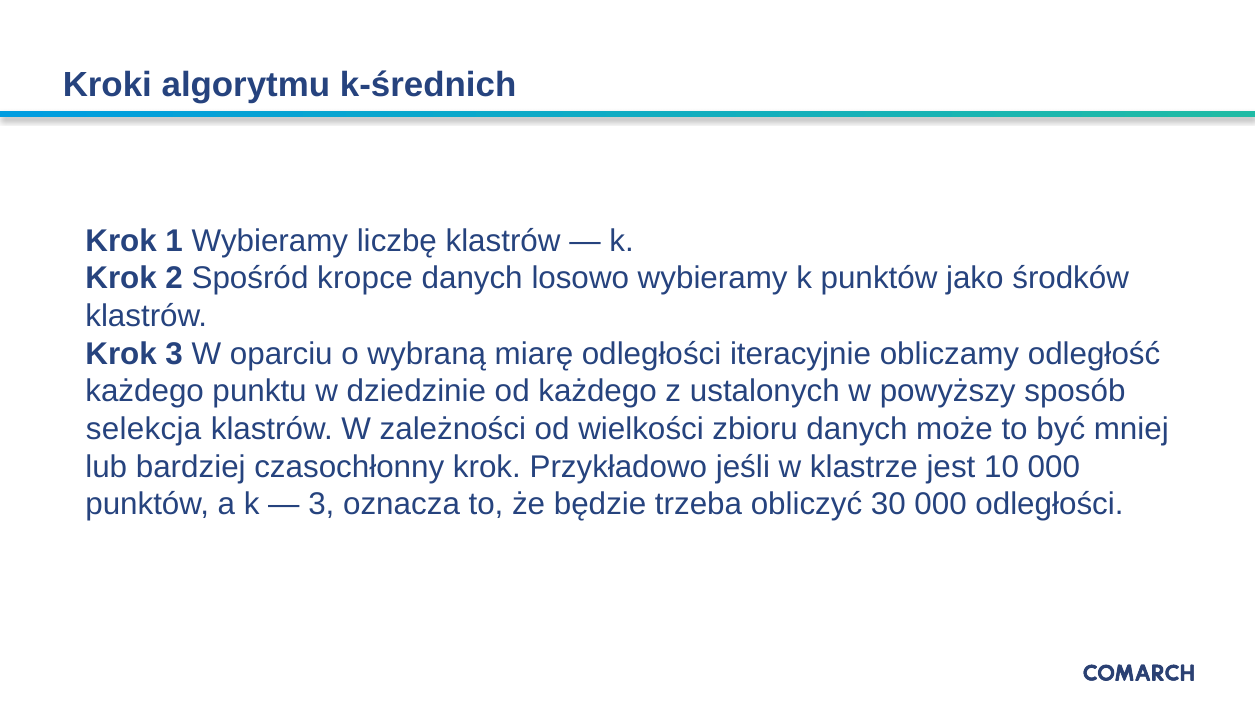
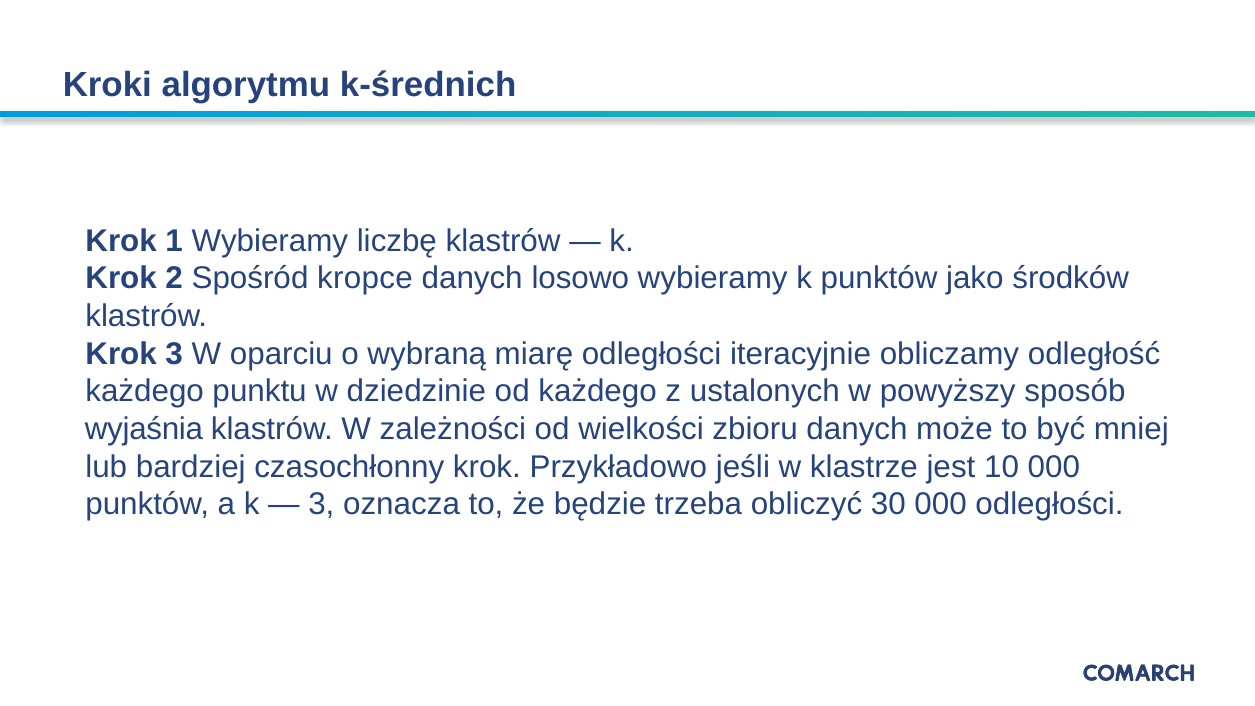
selekcja: selekcja -> wyjaśnia (144, 429)
